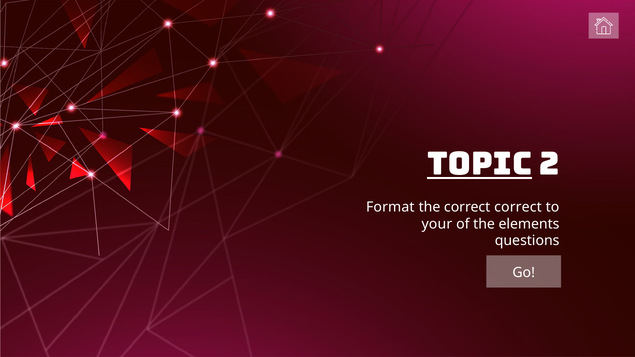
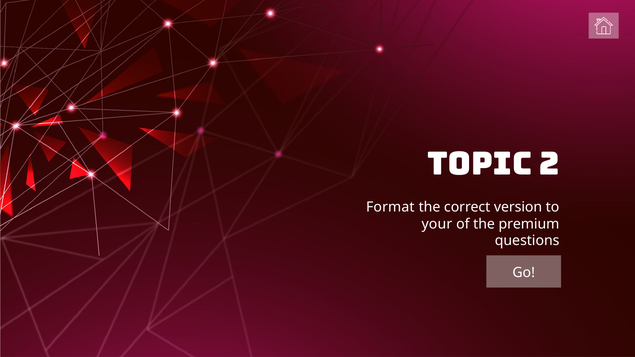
TOPIC underline: present -> none (480, 164)
correct correct: correct -> version (518, 207)
elements: elements -> premium (529, 224)
